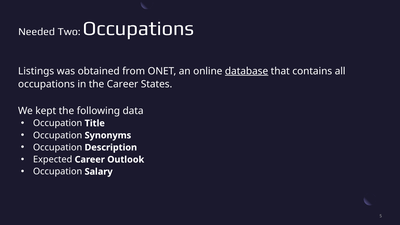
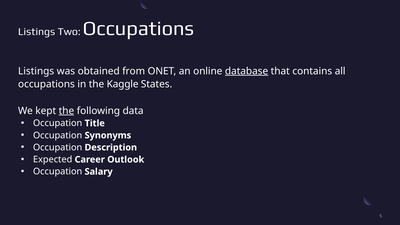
Needed: Needed -> Listings (37, 32)
the Career: Career -> Kaggle (123, 84)
the underline: none -> present (66, 111)
